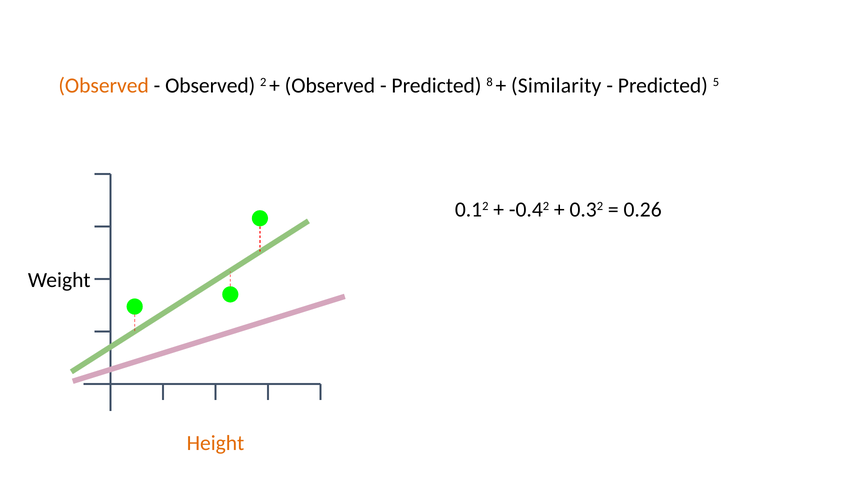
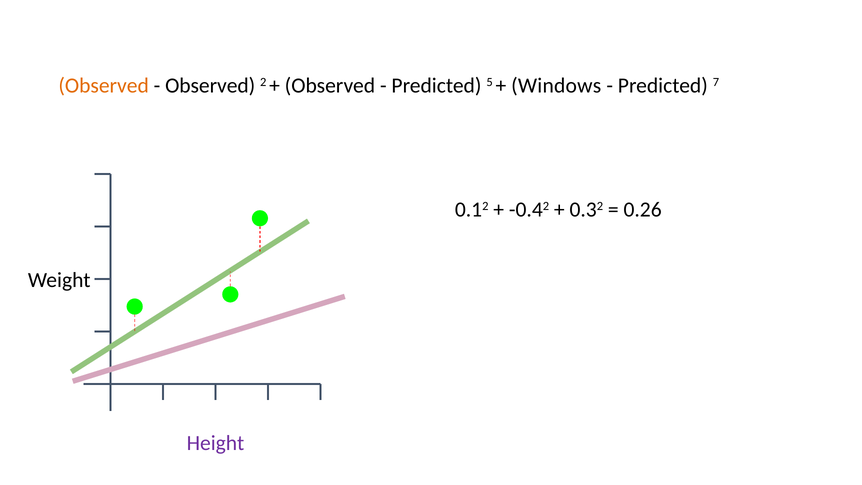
8: 8 -> 5 (490, 82)
Similarity: Similarity -> Windows (556, 85)
5: 5 -> 7 (716, 82)
Height colour: orange -> purple (215, 443)
